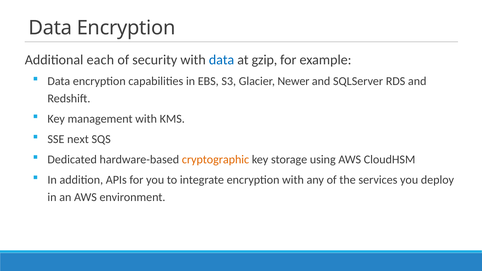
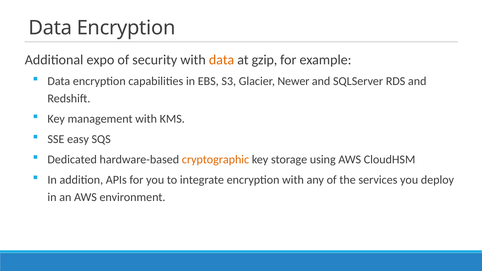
each: each -> expo (100, 60)
data colour: blue -> orange (222, 60)
next: next -> easy (78, 139)
